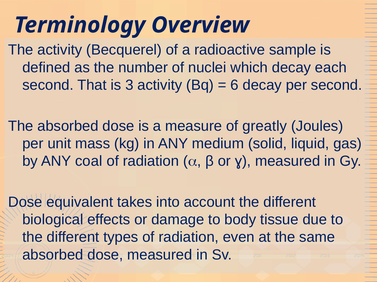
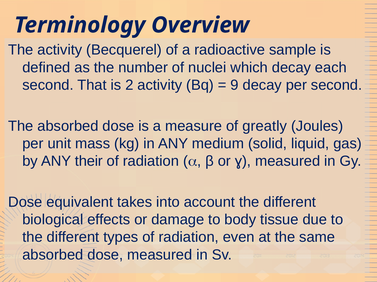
3: 3 -> 2 (129, 85)
6: 6 -> 9 (235, 85)
coal: coal -> their (89, 162)
